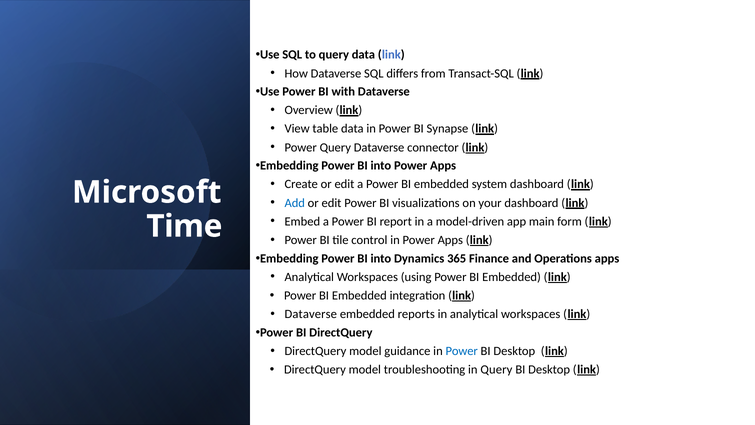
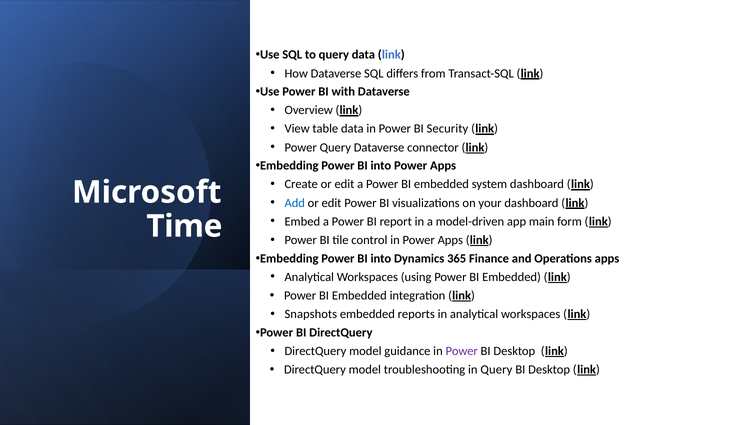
Synapse: Synapse -> Security (447, 129)
Dataverse: Dataverse -> Snapshots (311, 314)
Power colour: blue -> purple (462, 351)
